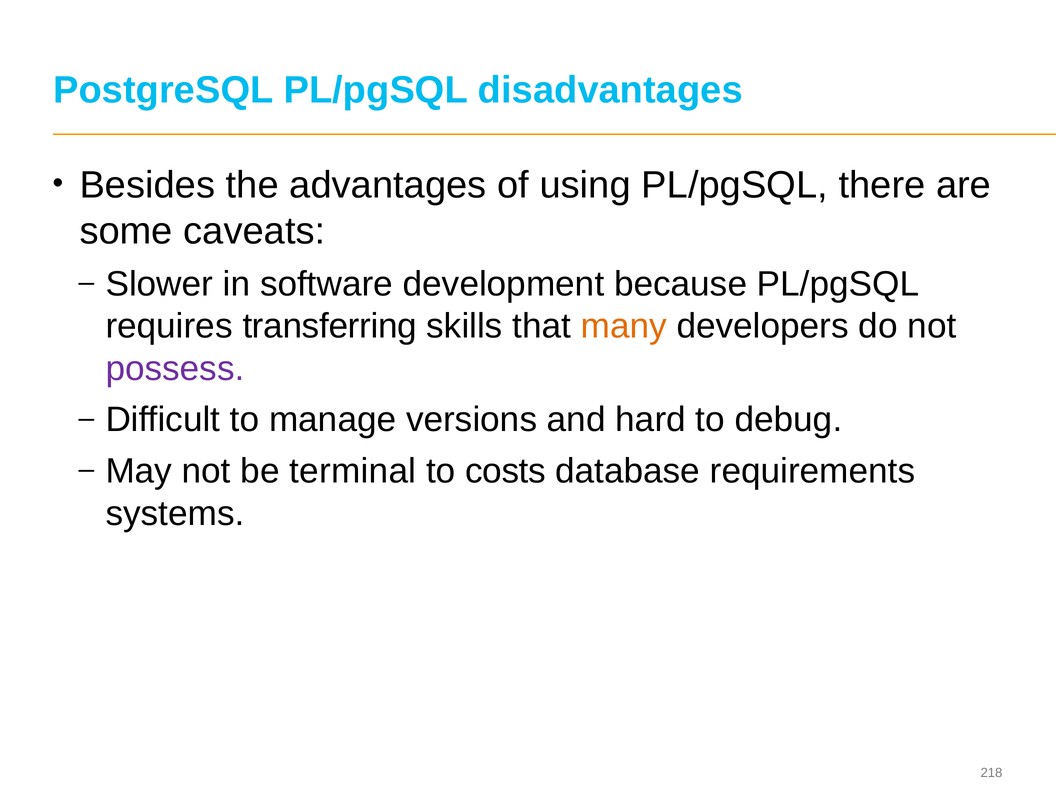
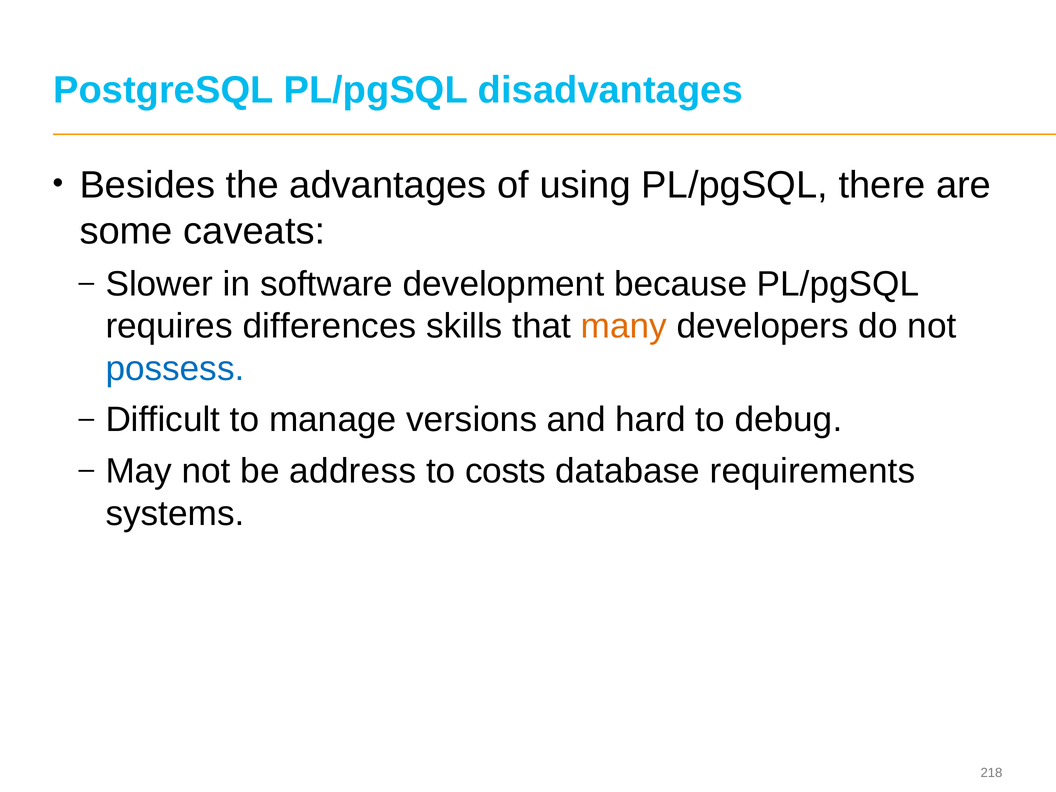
transferring: transferring -> differences (329, 326)
possess colour: purple -> blue (175, 368)
terminal: terminal -> address (353, 471)
